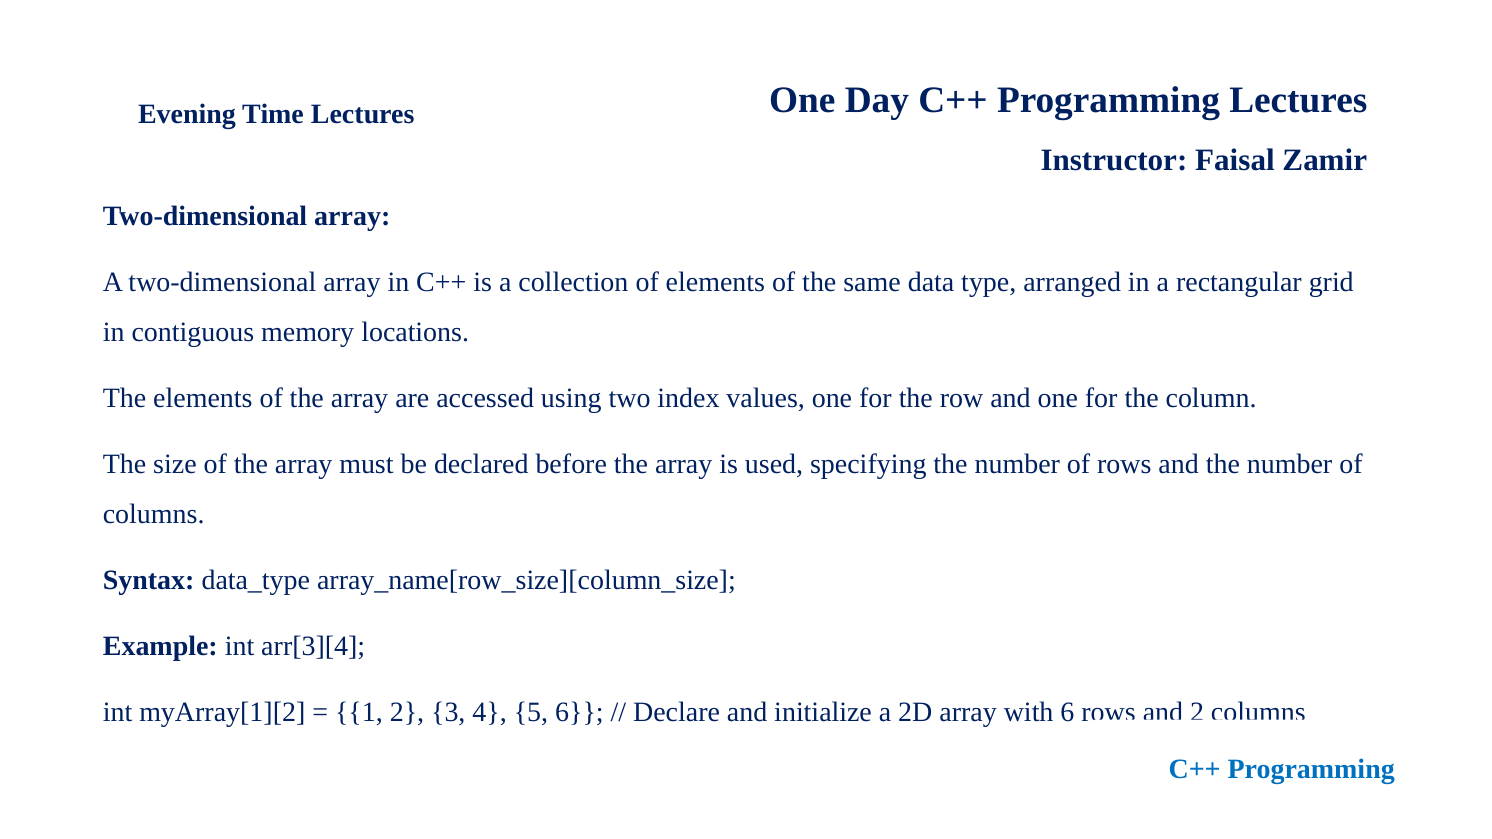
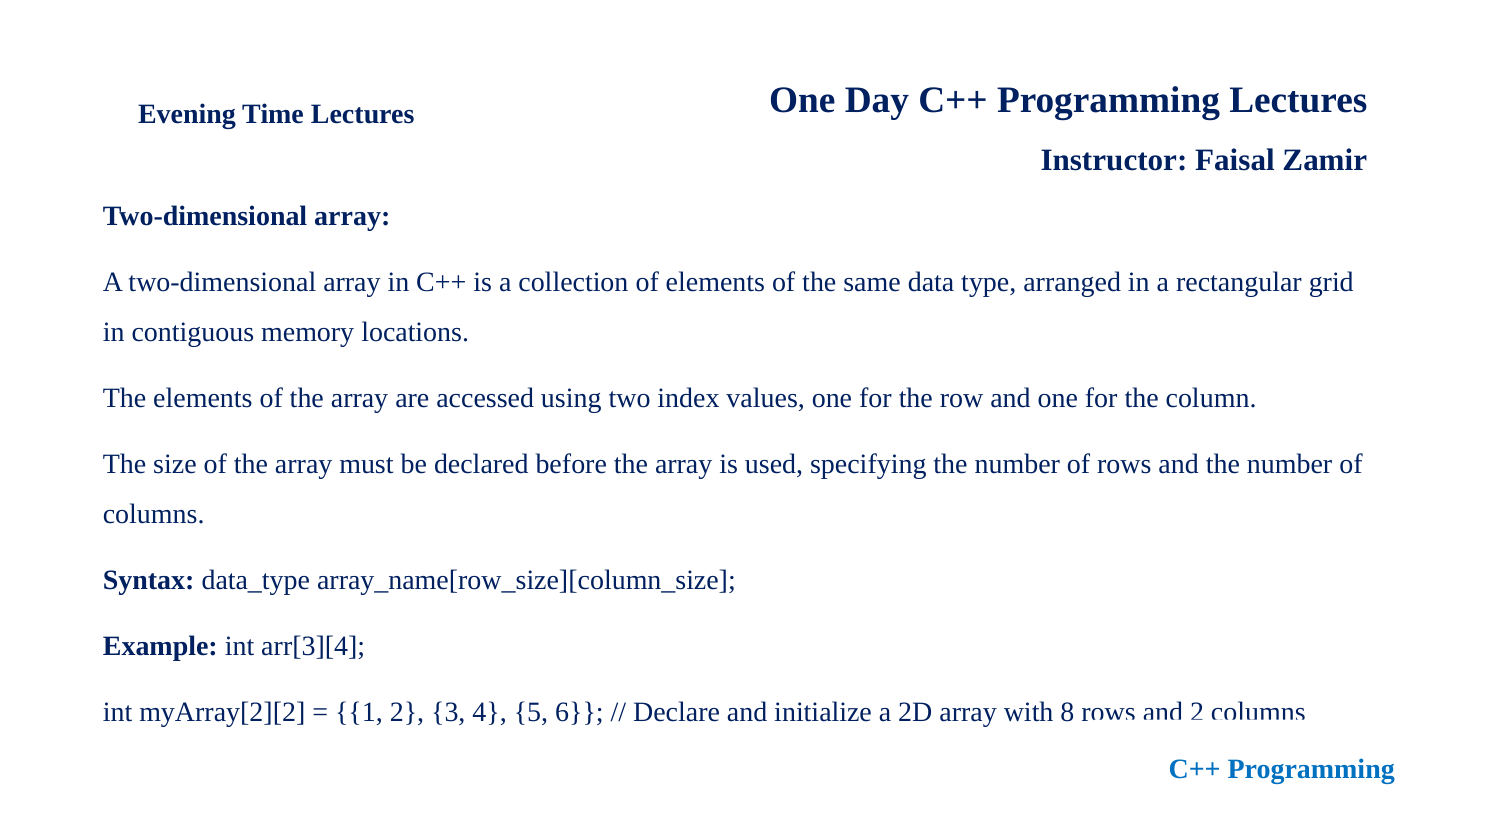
myArray[1][2: myArray[1][2 -> myArray[2][2 (222, 712)
with 6: 6 -> 8 (1067, 712)
